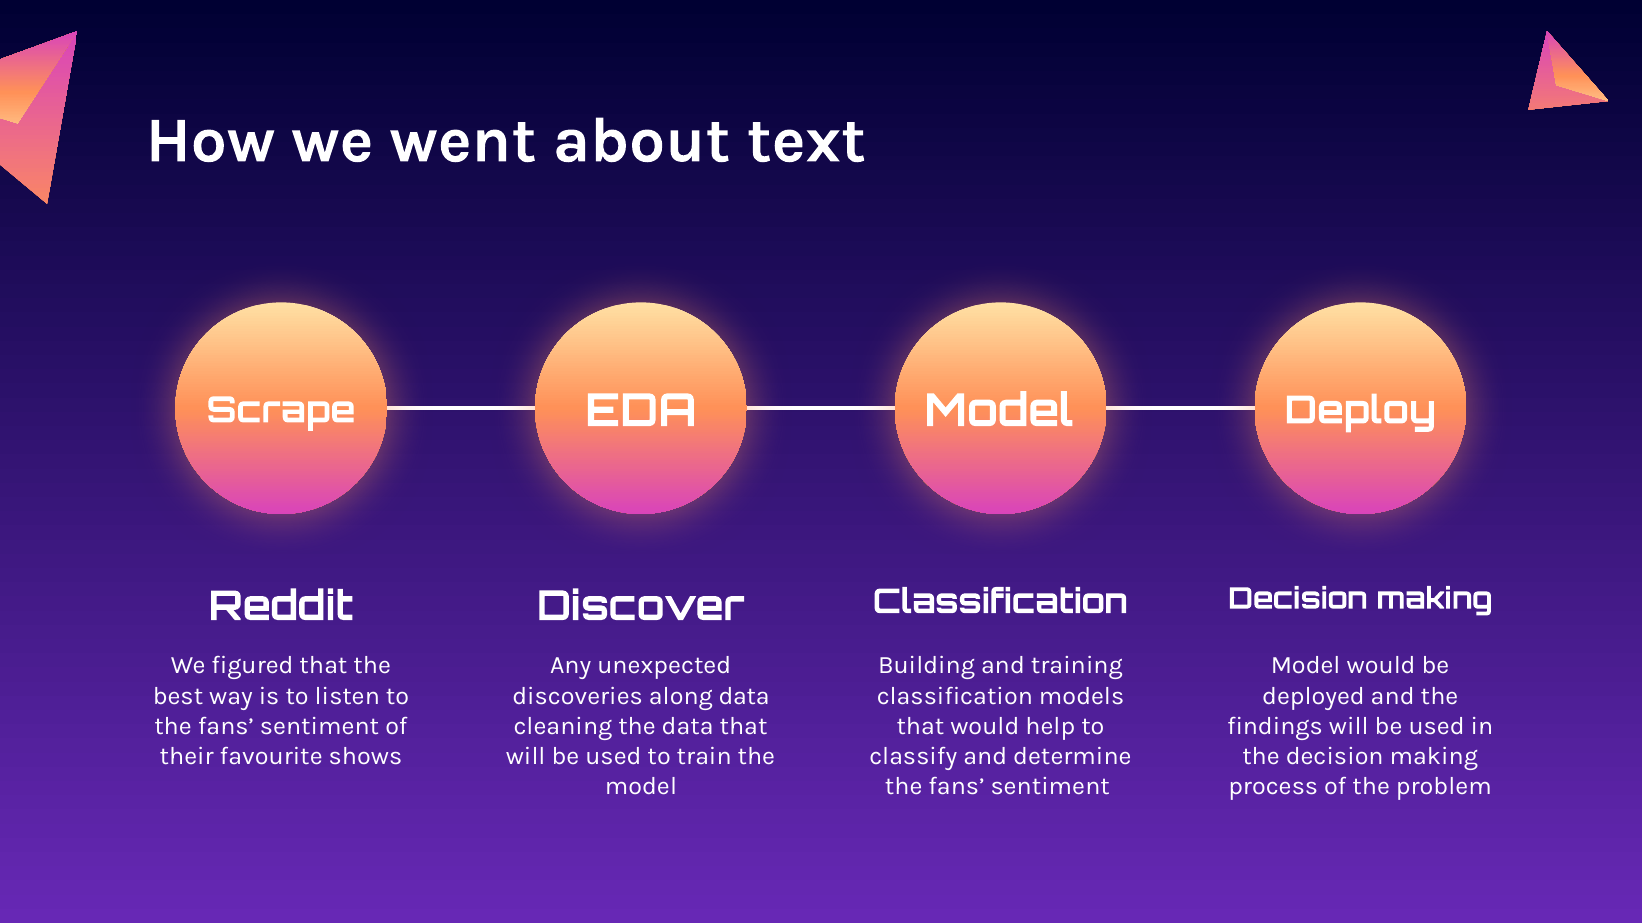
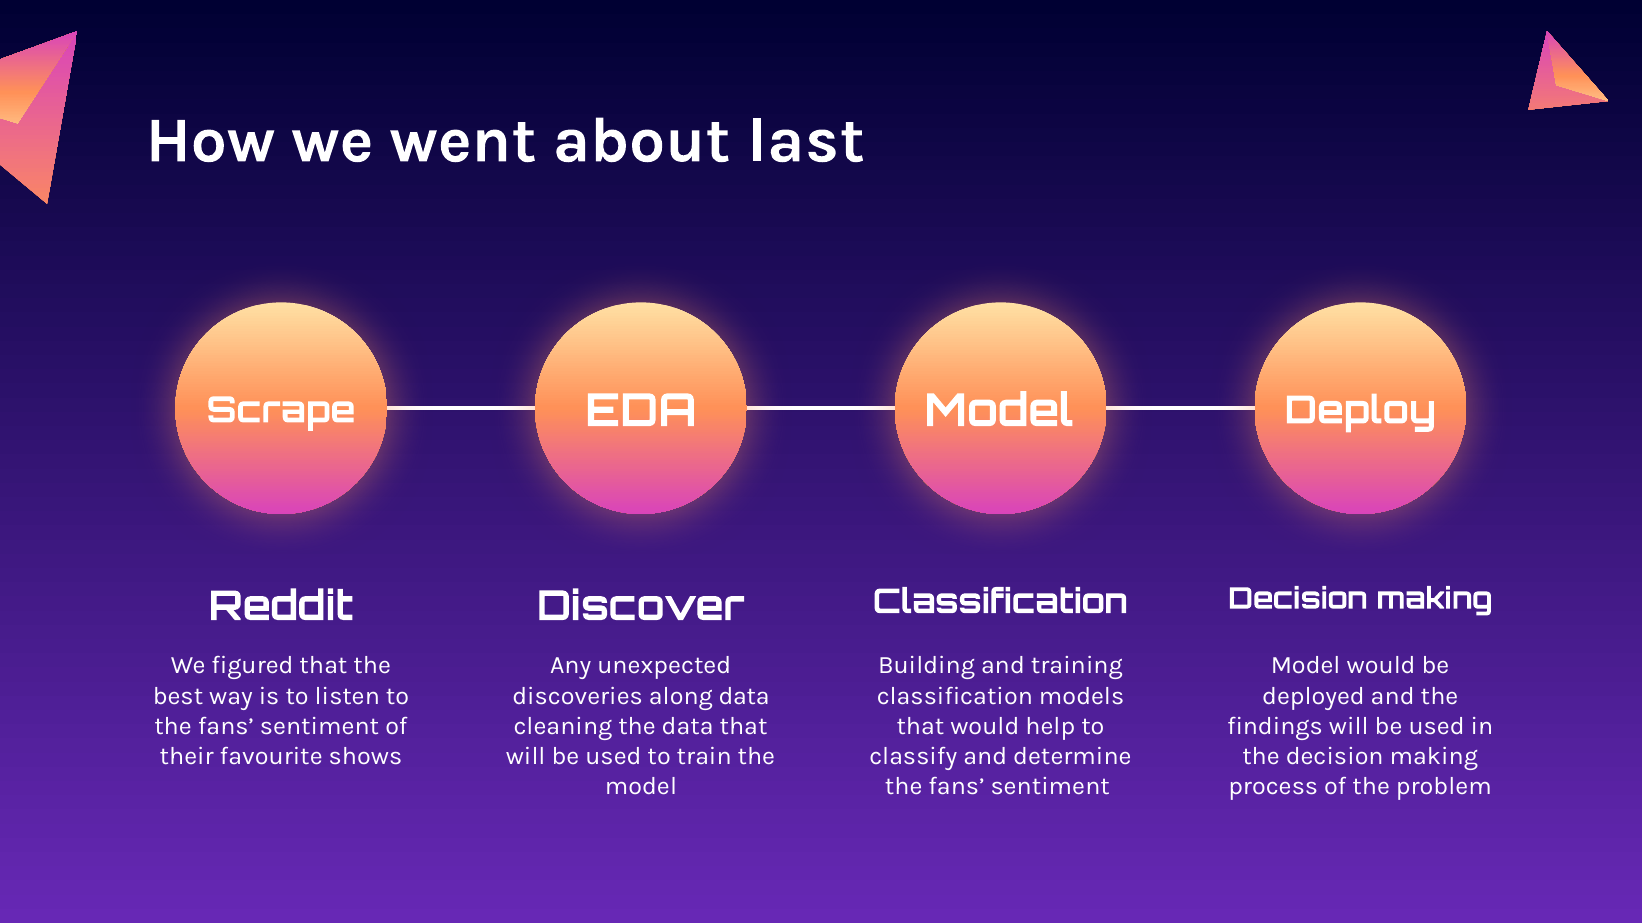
text: text -> last (806, 140)
